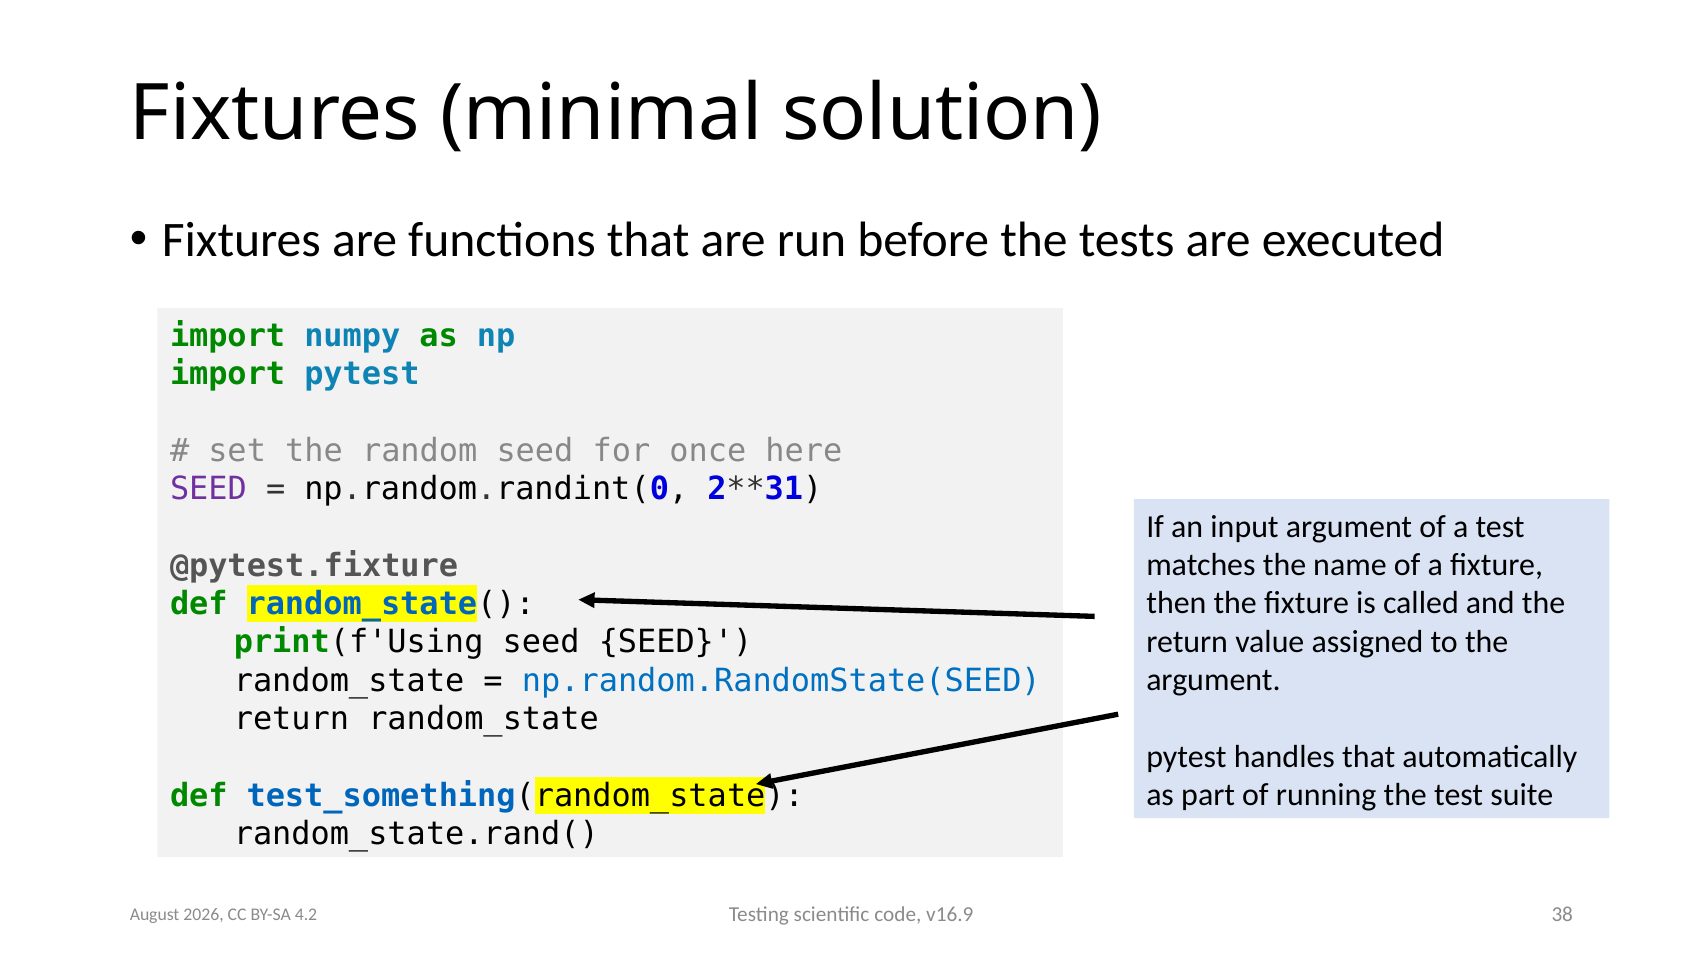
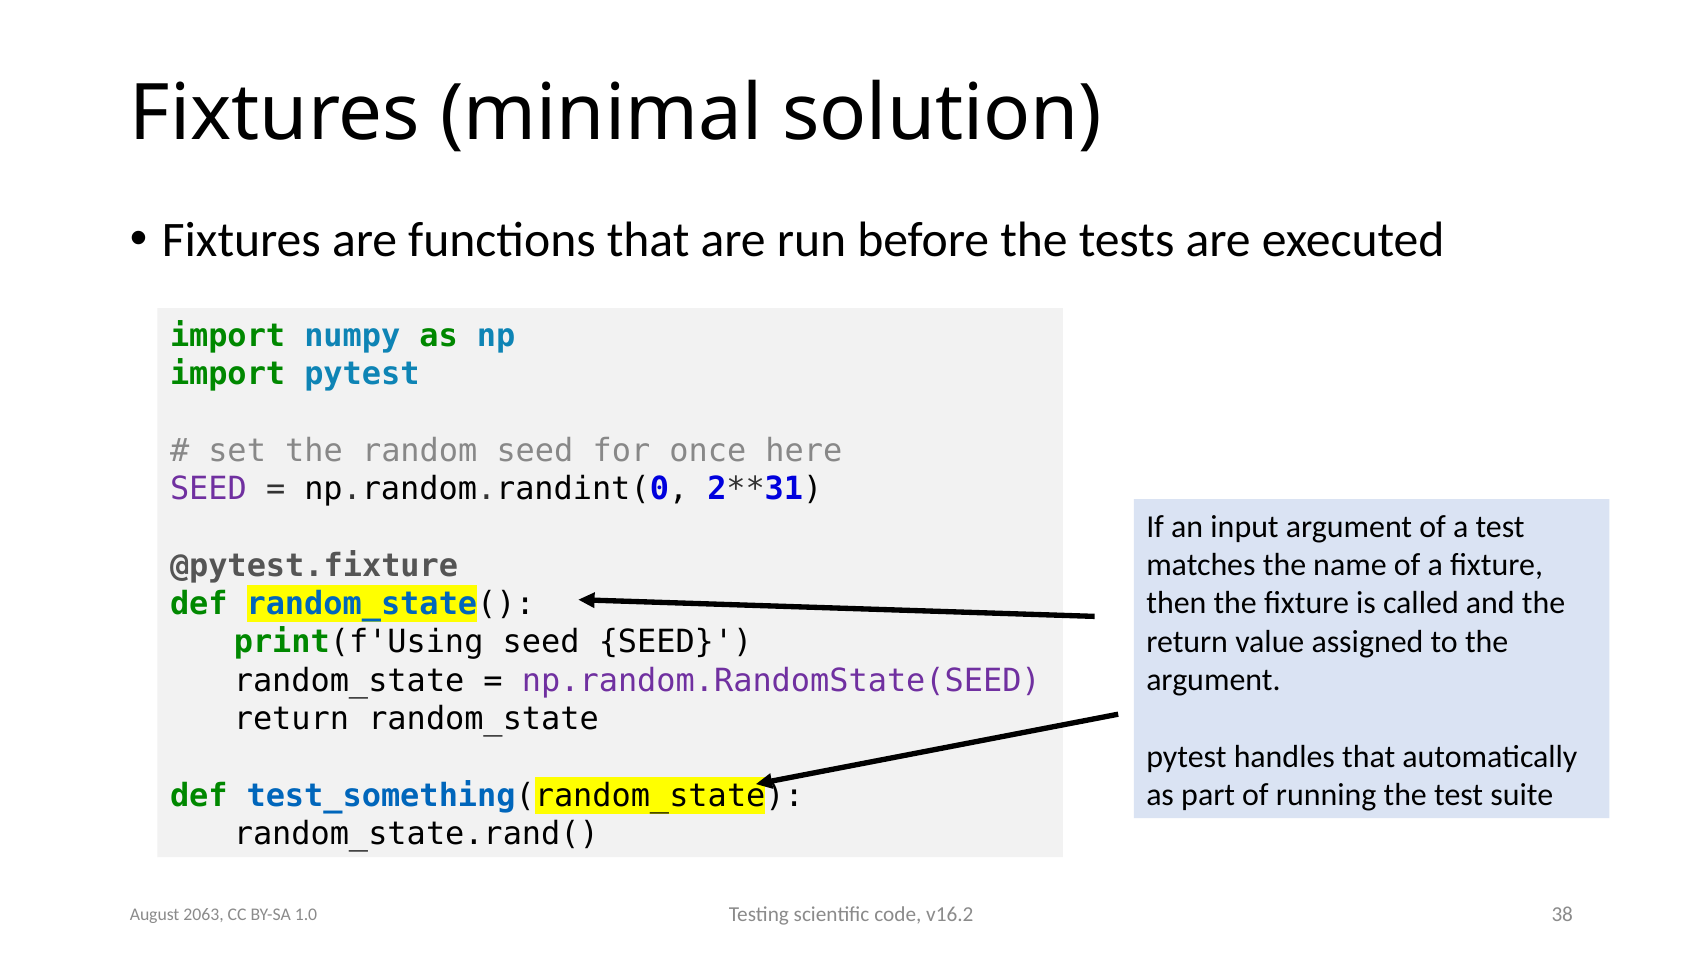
np.random.RandomState(SEED colour: blue -> purple (781, 681)
v16.9: v16.9 -> v16.2 (950, 915)
2026: 2026 -> 2063 (204, 915)
4.2: 4.2 -> 1.0 (306, 915)
